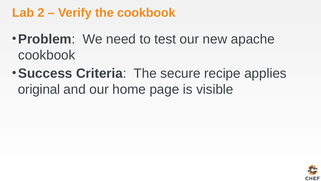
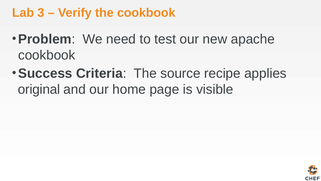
2: 2 -> 3 (41, 13)
secure: secure -> source (180, 73)
